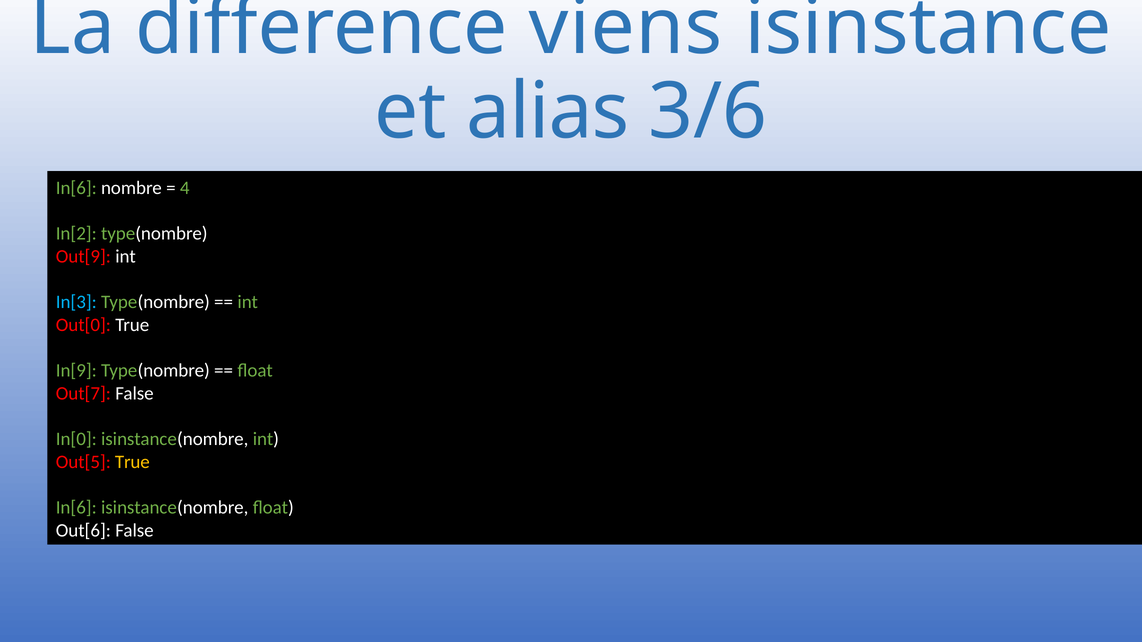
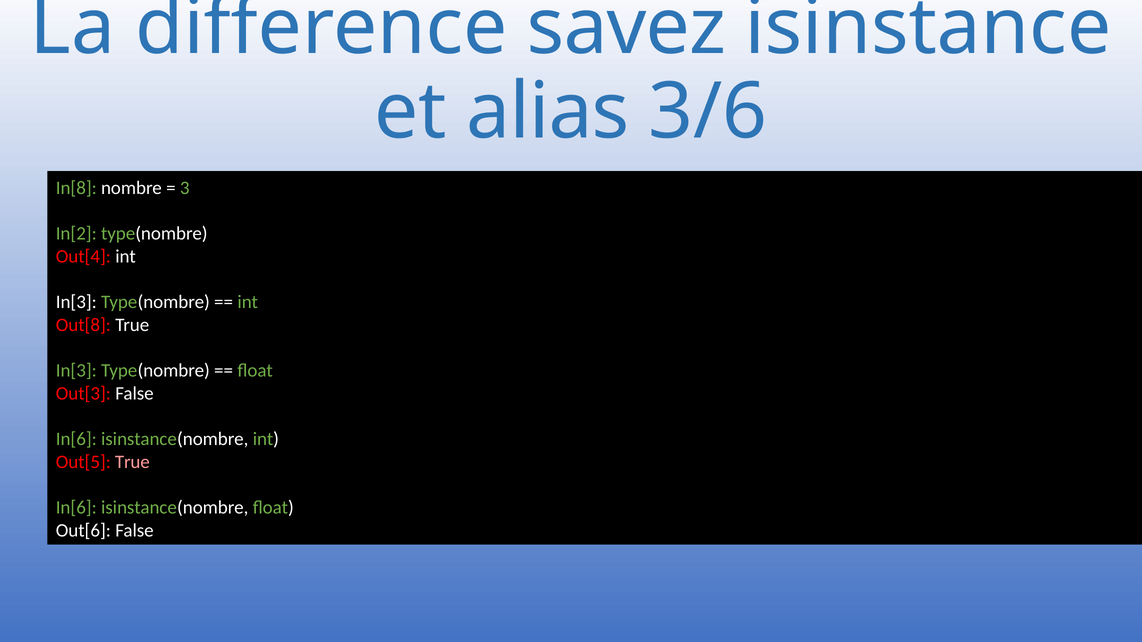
viens: viens -> savez (626, 27)
In[6: In[6 -> In[8 (76, 188)
4: 4 -> 3 (185, 188)
Out[9: Out[9 -> Out[4 (83, 257)
In[3 colour: light blue -> white (76, 302)
Out[0: Out[0 -> Out[8 (83, 325)
In[9: In[9 -> In[3 (76, 371)
Out[7: Out[7 -> Out[3 (83, 394)
In[0: In[0 -> In[6 (76, 439)
True colour: yellow -> pink (132, 462)
